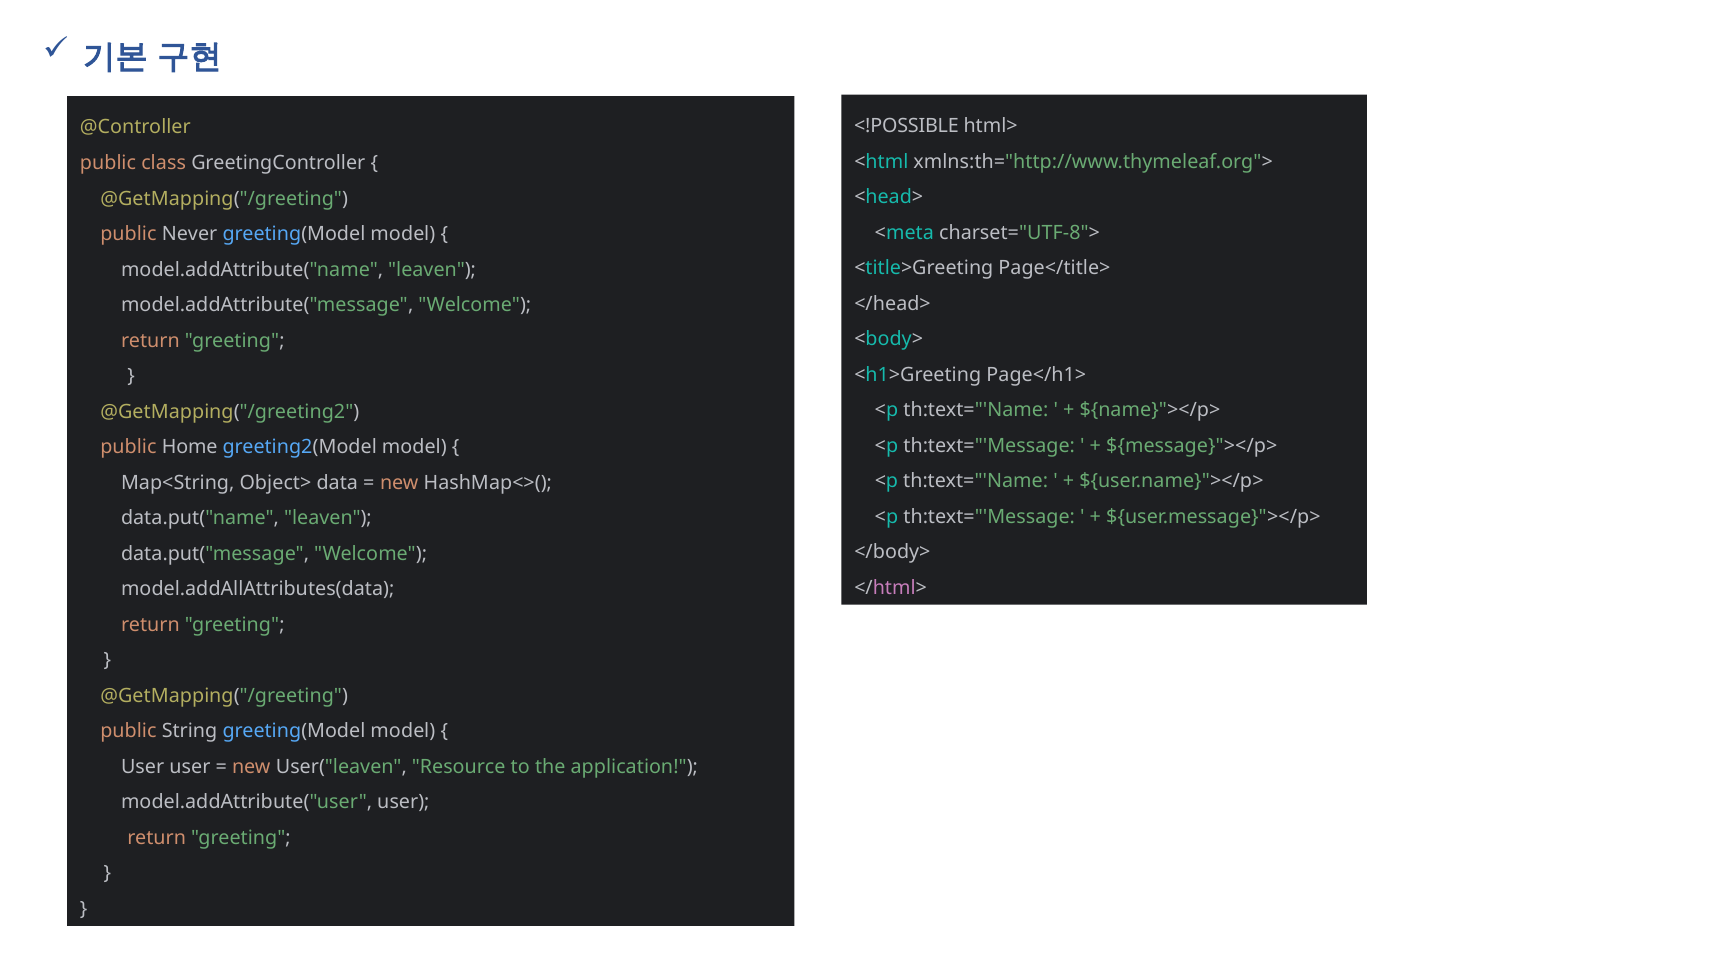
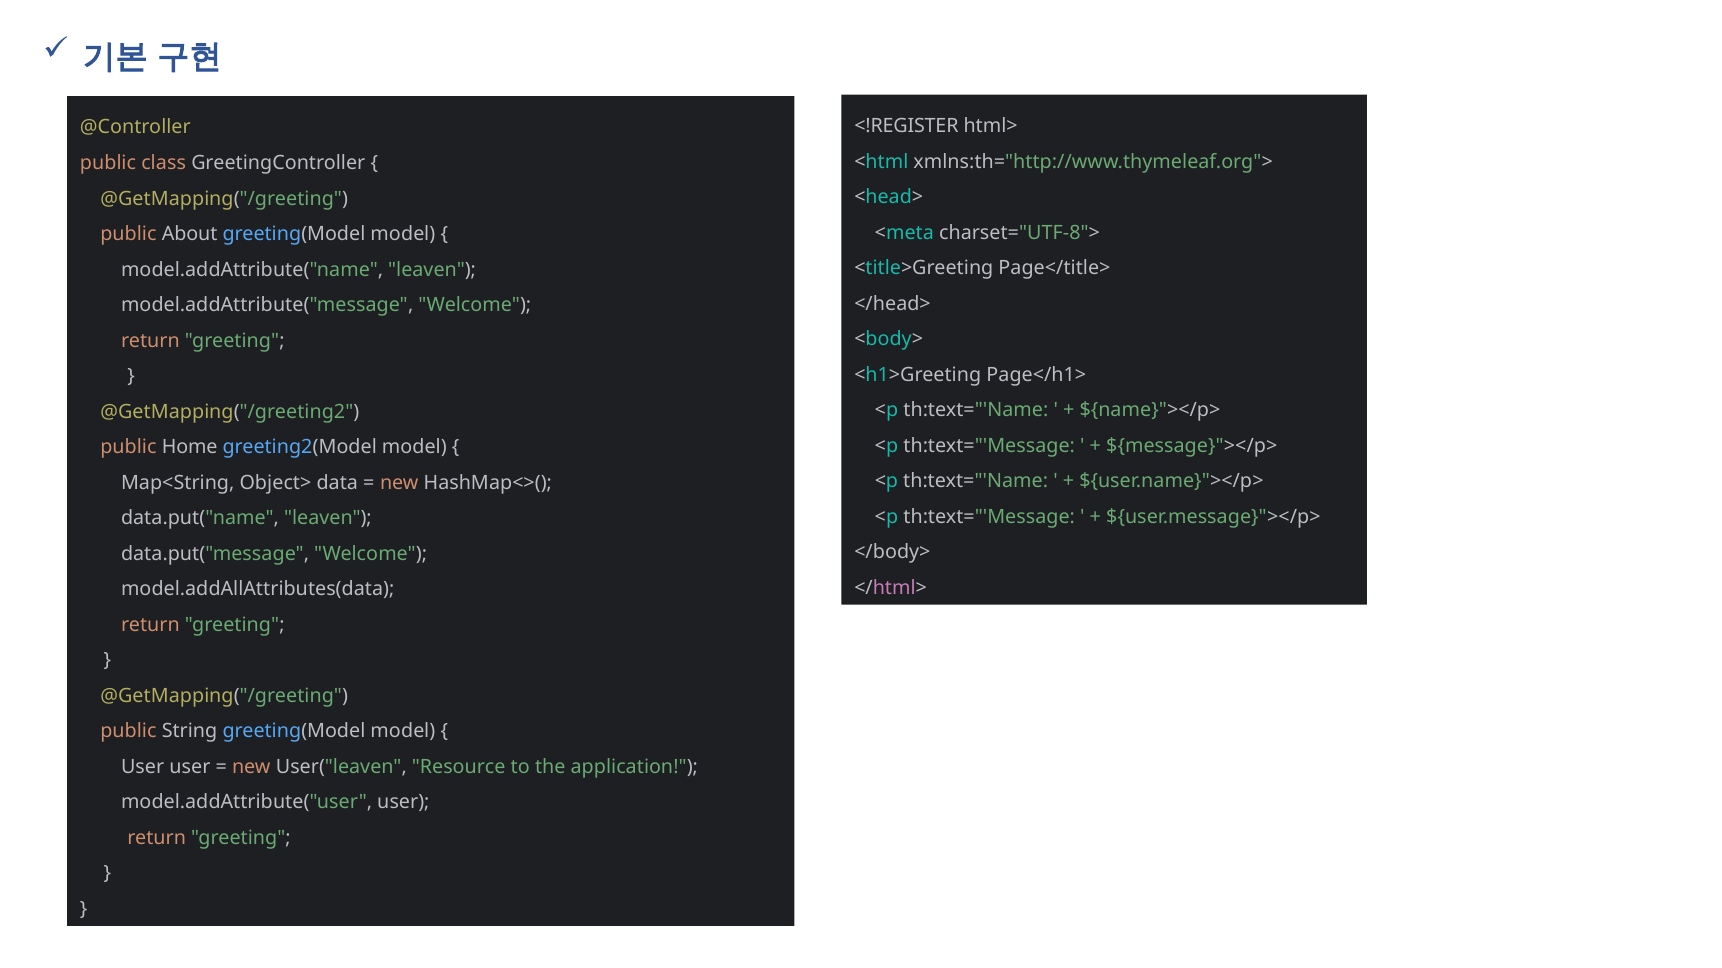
<!POSSIBLE: <!POSSIBLE -> <!REGISTER (906, 126)
Never: Never -> About (190, 234)
